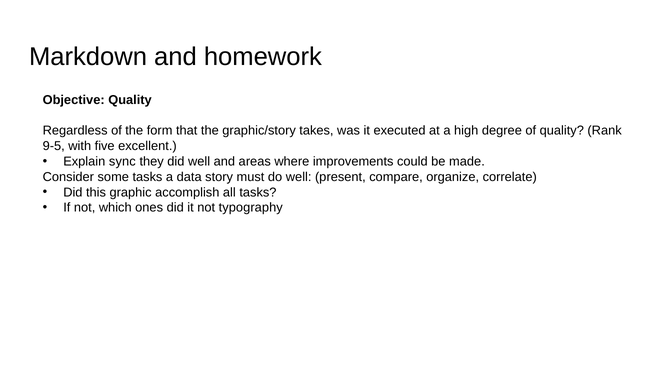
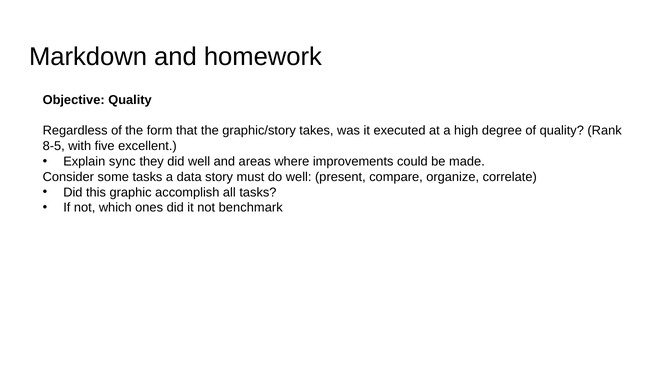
9-5: 9-5 -> 8-5 (54, 146)
typography: typography -> benchmark (251, 208)
